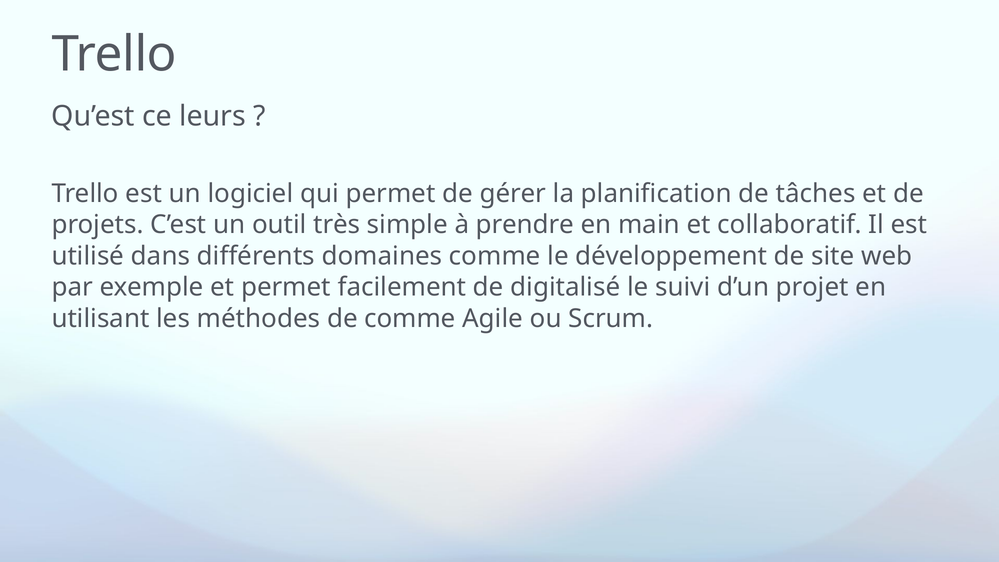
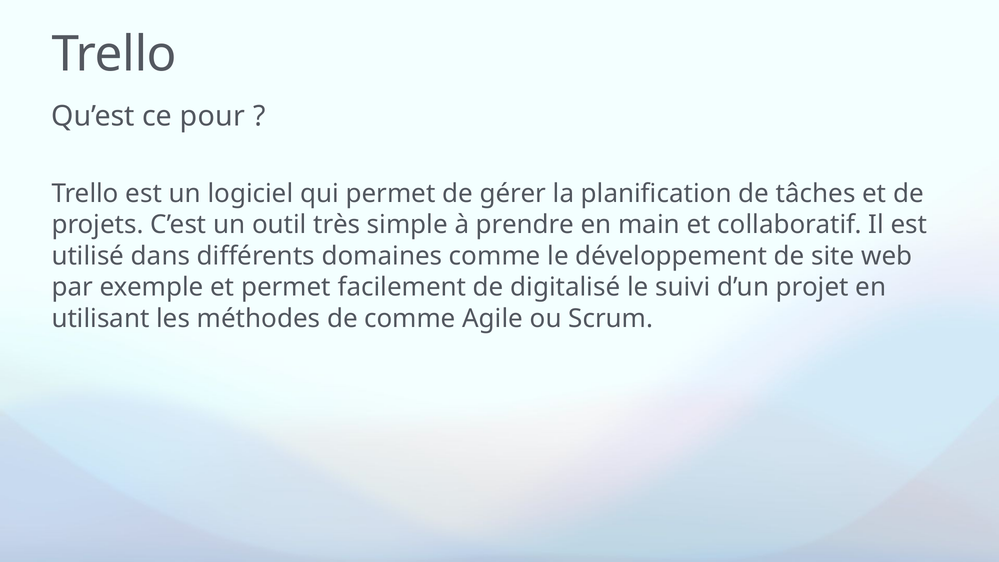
leurs: leurs -> pour (212, 116)
